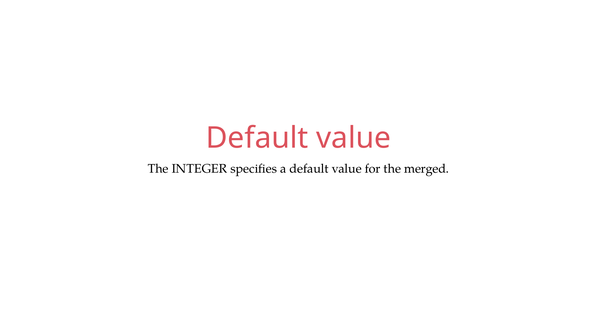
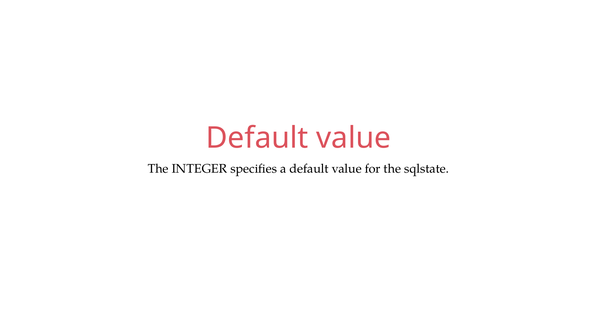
merged: merged -> sqlstate (427, 169)
